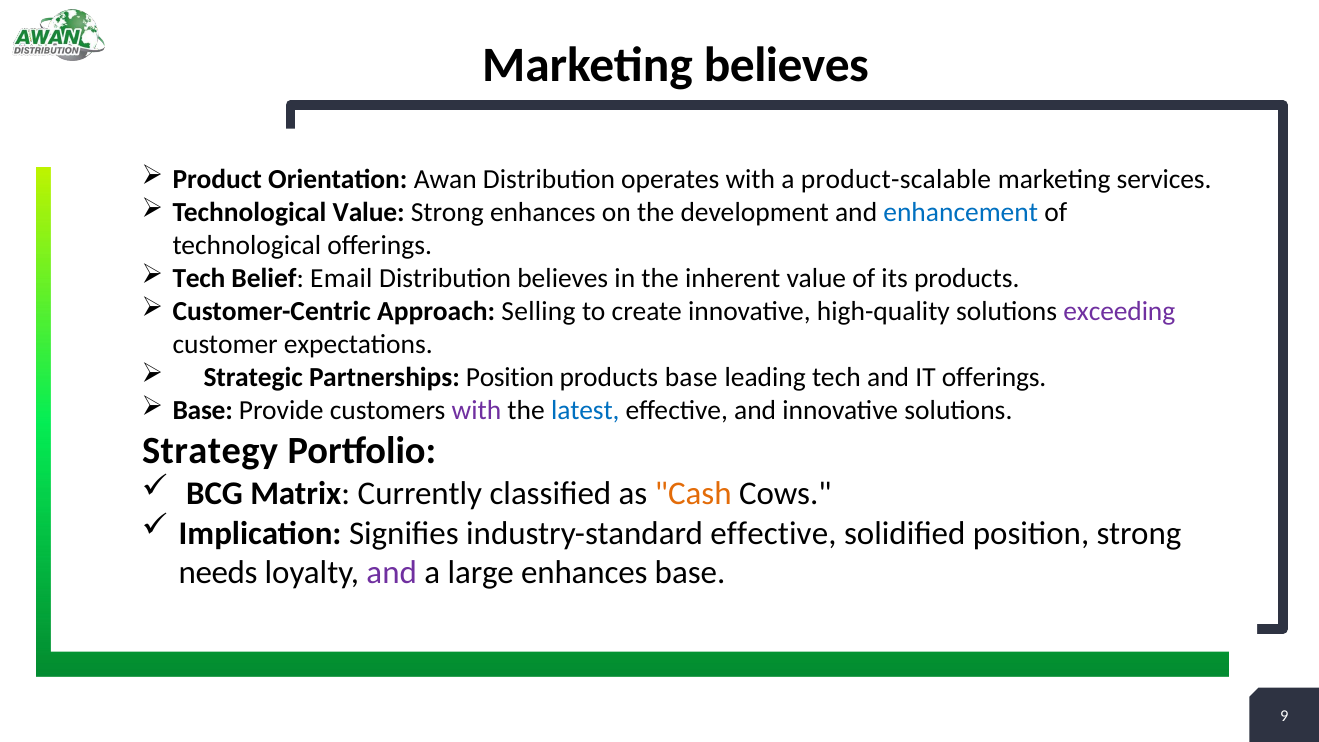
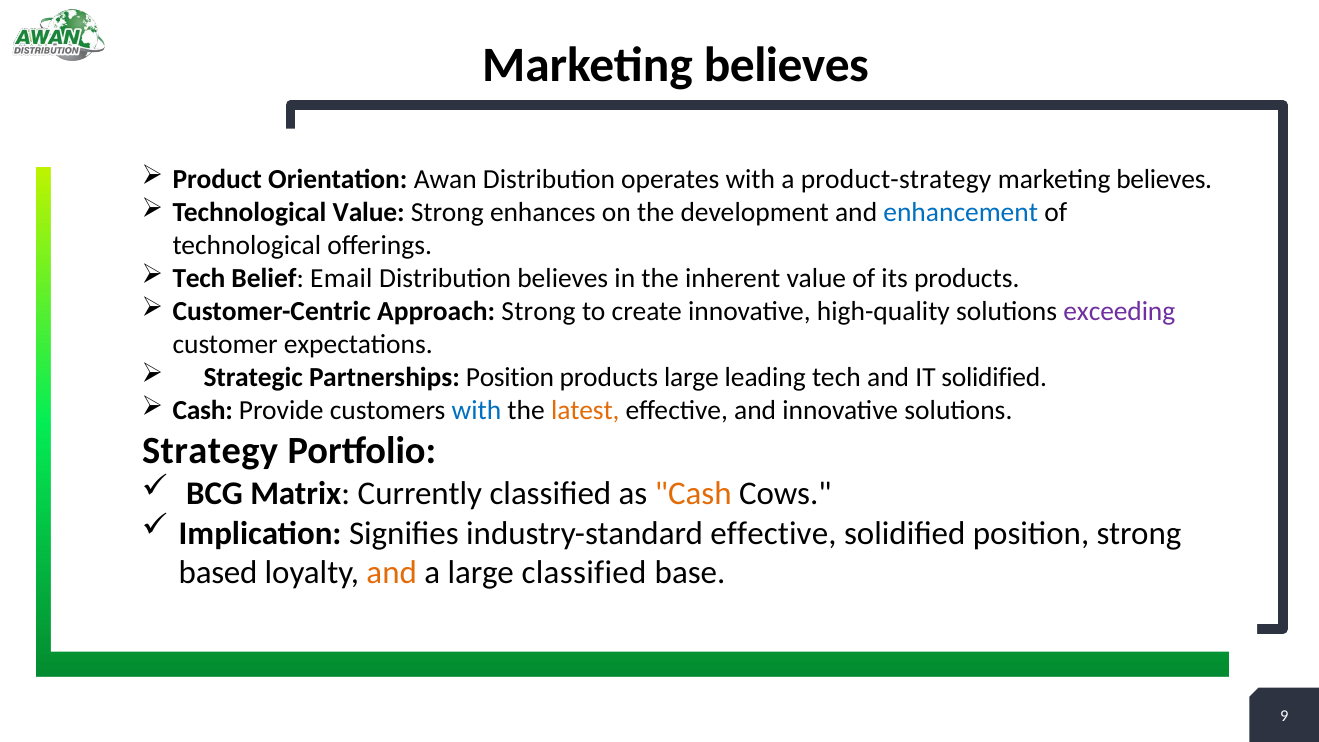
product-scalable: product-scalable -> product-strategy (896, 180)
services: services -> believes (1164, 180)
Approach Selling: Selling -> Strong (539, 312)
products base: base -> large (691, 378)
IT offerings: offerings -> solidified (994, 378)
Base: Base -> Cash (203, 411)
with colour: purple -> blue (476, 411)
latest colour: blue -> orange (585, 411)
needs: needs -> based (218, 573)
and colour: purple -> orange (392, 573)
large enhances: enhances -> classified (584, 573)
